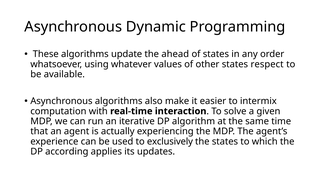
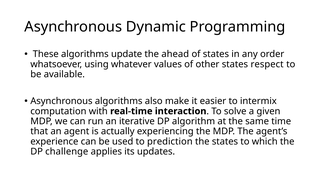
exclusively: exclusively -> prediction (170, 141)
according: according -> challenge (67, 152)
